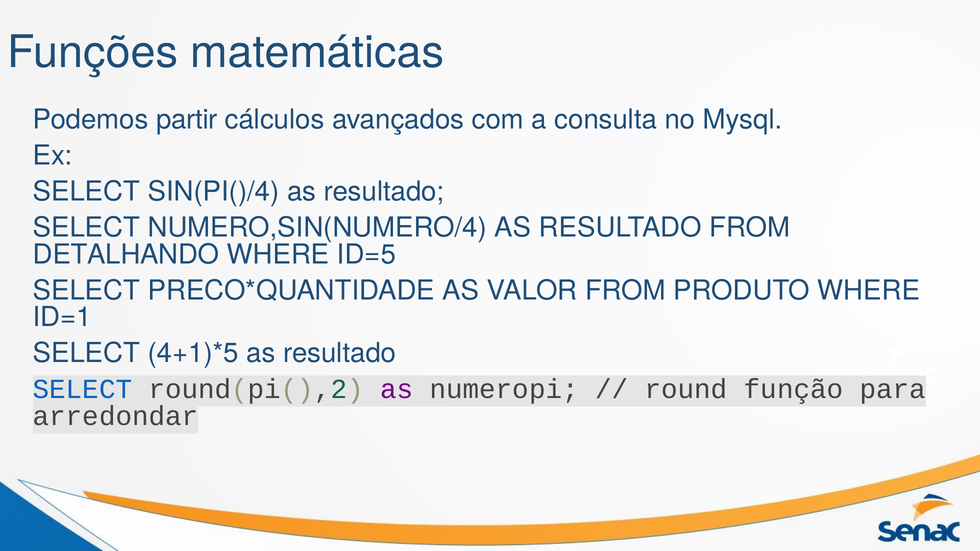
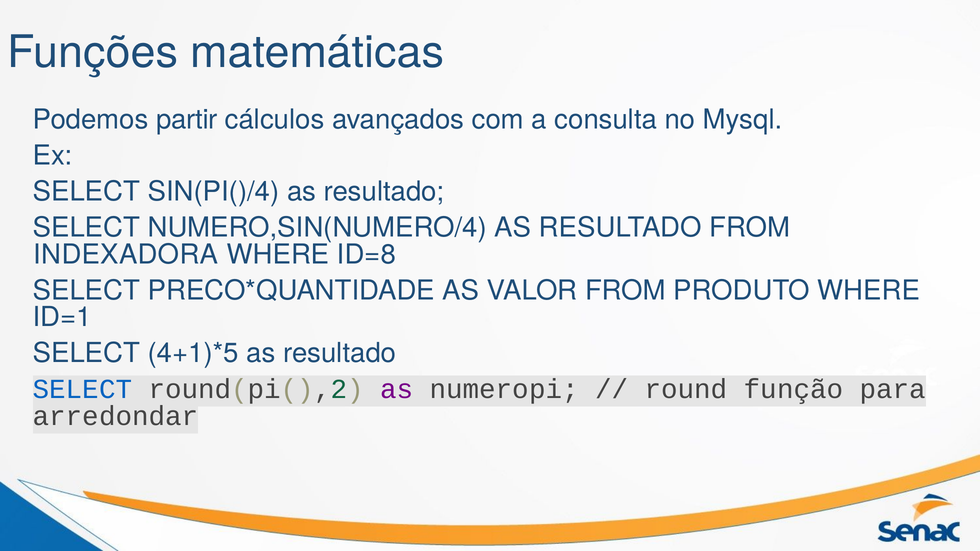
DETALHANDO: DETALHANDO -> INDEXADORA (126, 255)
ID=5: ID=5 -> ID=8 (366, 255)
